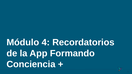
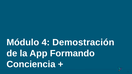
Recordatorios: Recordatorios -> Demostración (83, 42)
